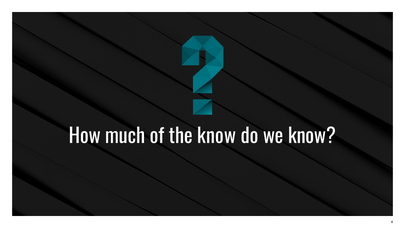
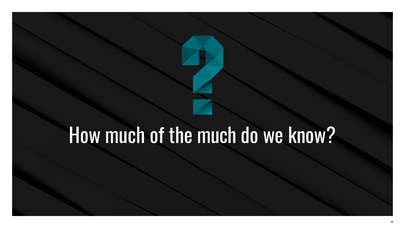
the know: know -> much (217, 136)
